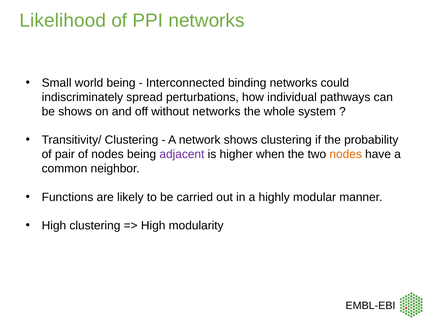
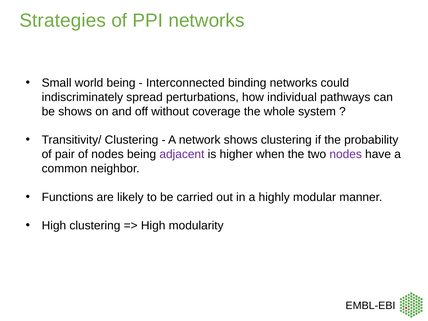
Likelihood: Likelihood -> Strategies (63, 20)
without networks: networks -> coverage (216, 112)
nodes colour: orange -> purple (346, 154)
